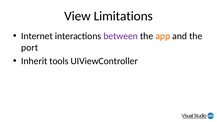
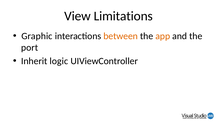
Internet: Internet -> Graphic (37, 36)
between colour: purple -> orange (121, 36)
tools: tools -> logic (59, 61)
